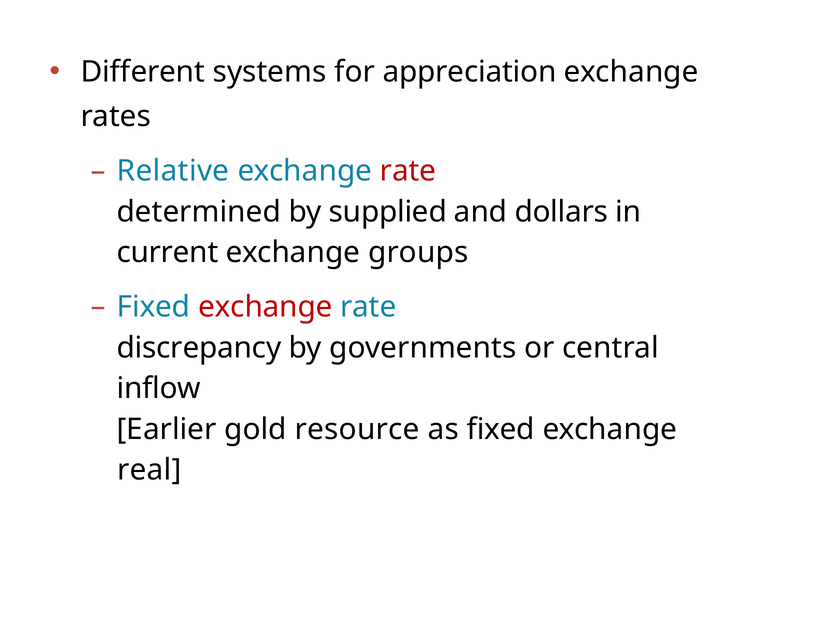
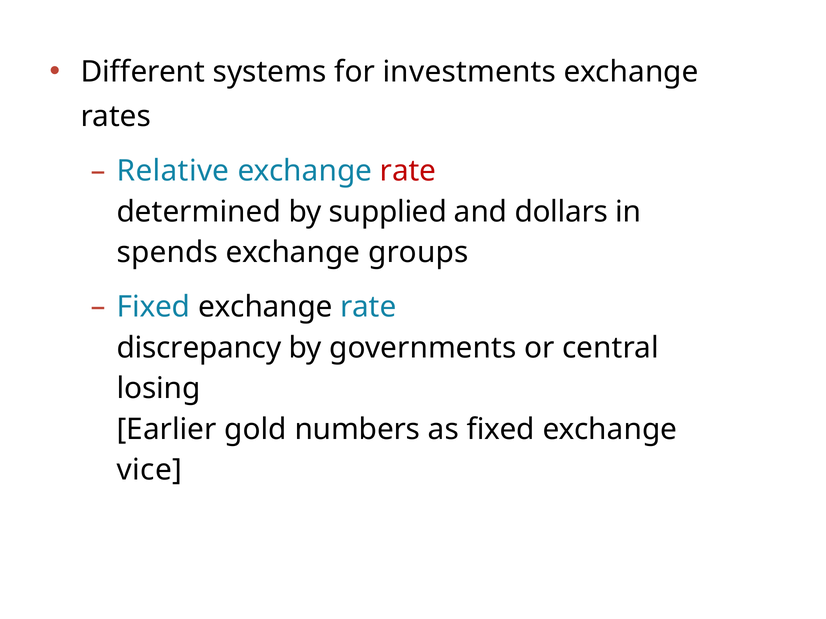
appreciation: appreciation -> investments (469, 72)
current: current -> spends (167, 253)
exchange colour: red -> black (265, 307)
inflow: inflow -> losing (159, 389)
resource: resource -> numbers (357, 430)
real: real -> vice (149, 470)
